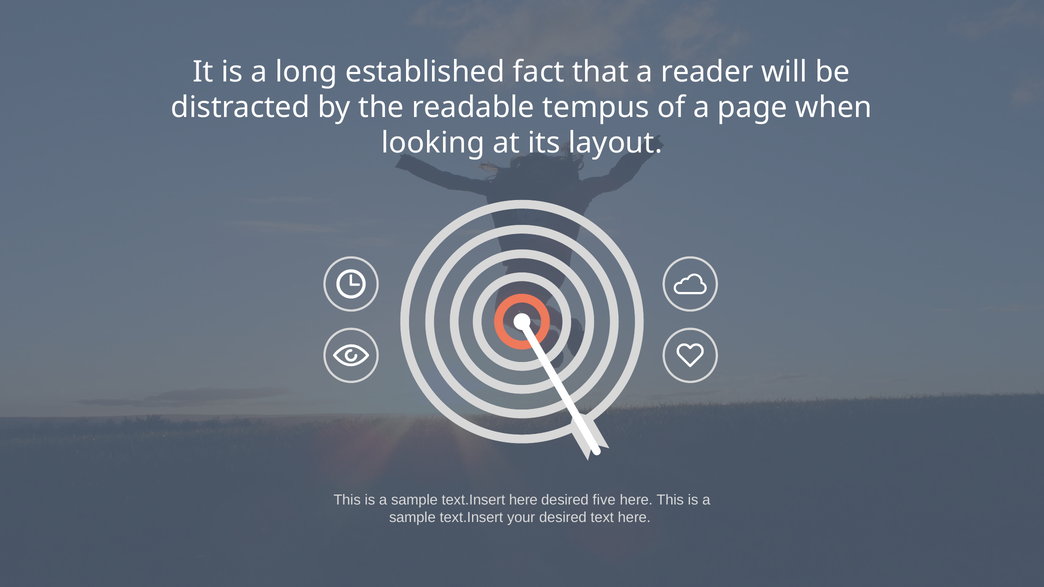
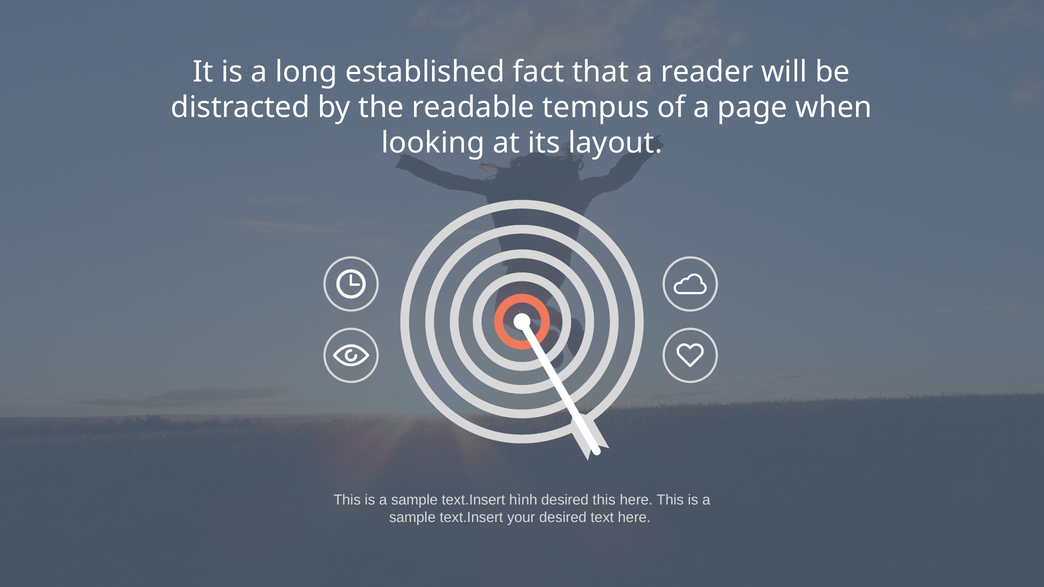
text.Insert here: here -> hình (523, 500)
desired five: five -> this (604, 500)
